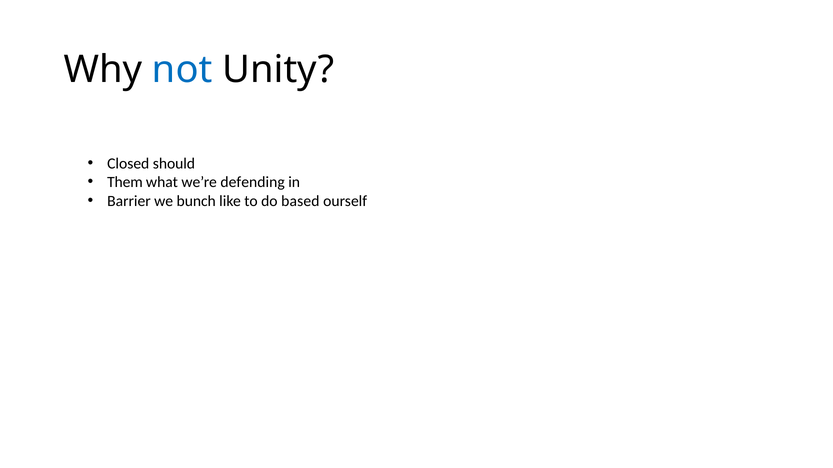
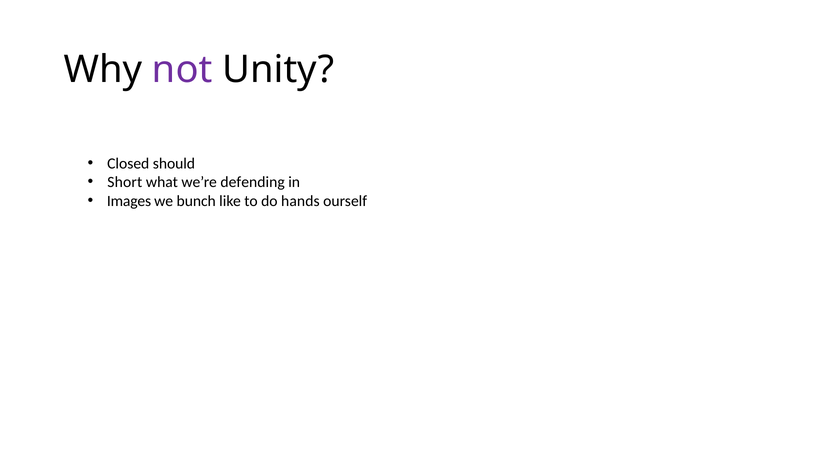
not colour: blue -> purple (182, 70)
Them: Them -> Short (125, 182)
Barrier: Barrier -> Images (129, 201)
based: based -> hands (300, 201)
